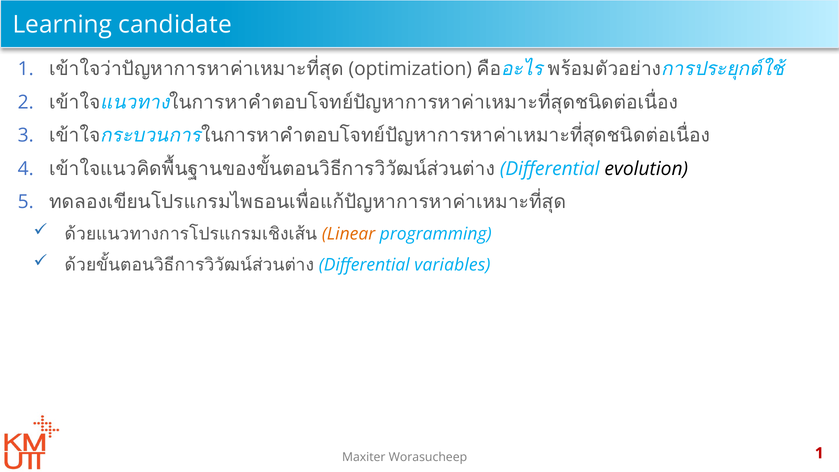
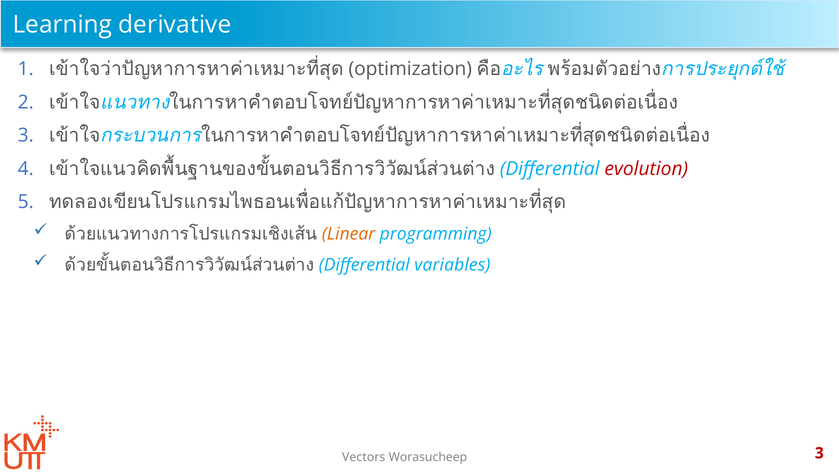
candidate: candidate -> derivative (175, 25)
evolution colour: black -> red (646, 169)
Maxiter: Maxiter -> Vectors (364, 457)
Worasucheep 1: 1 -> 3 (819, 453)
